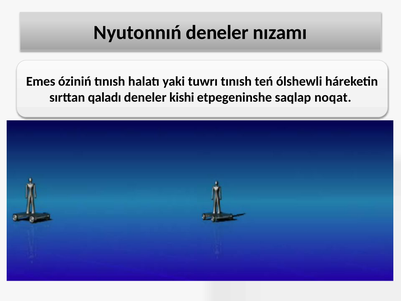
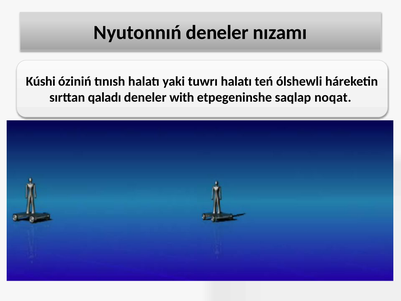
Emes: Emes -> Kúshi (41, 81)
tuwrı tınısh: tınısh -> halatı (236, 81)
kishi: kishi -> with (182, 97)
